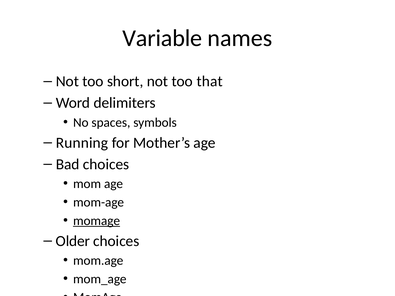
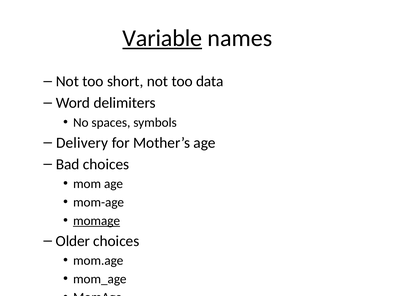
Variable underline: none -> present (162, 38)
that: that -> data (210, 81)
Running: Running -> Delivery (82, 143)
